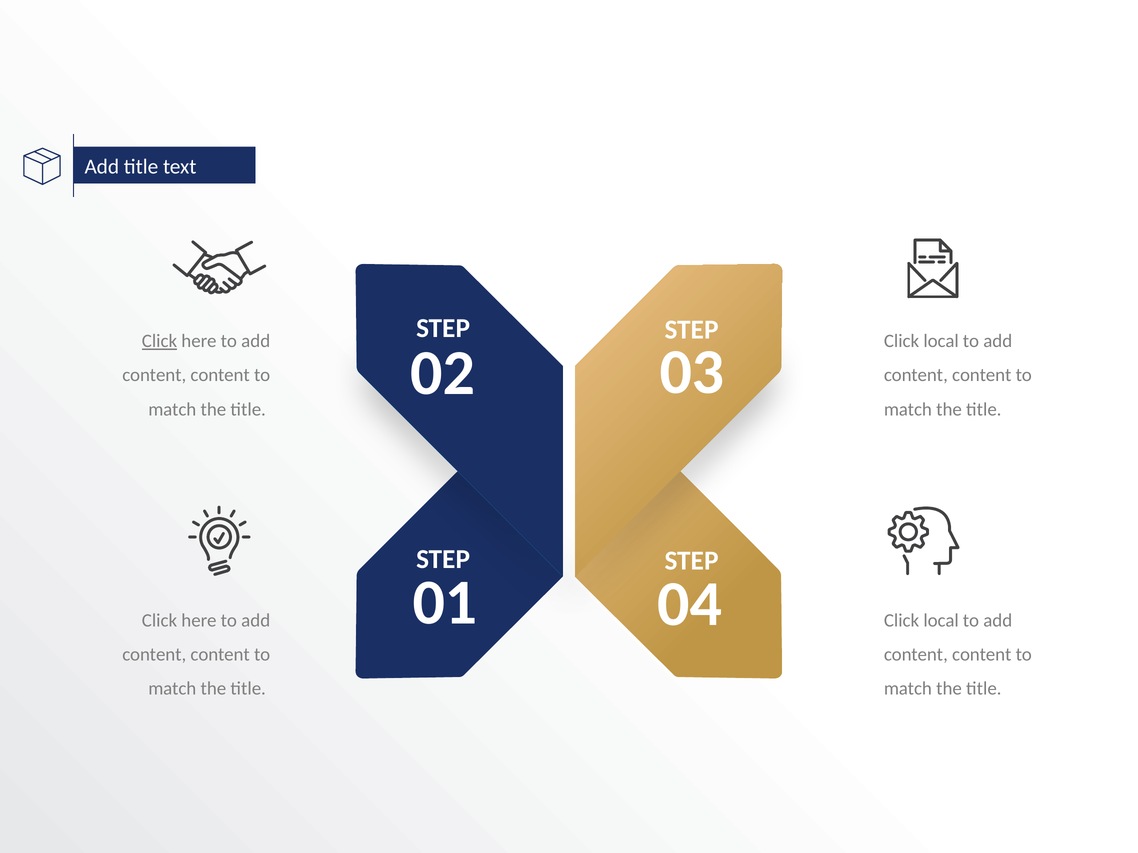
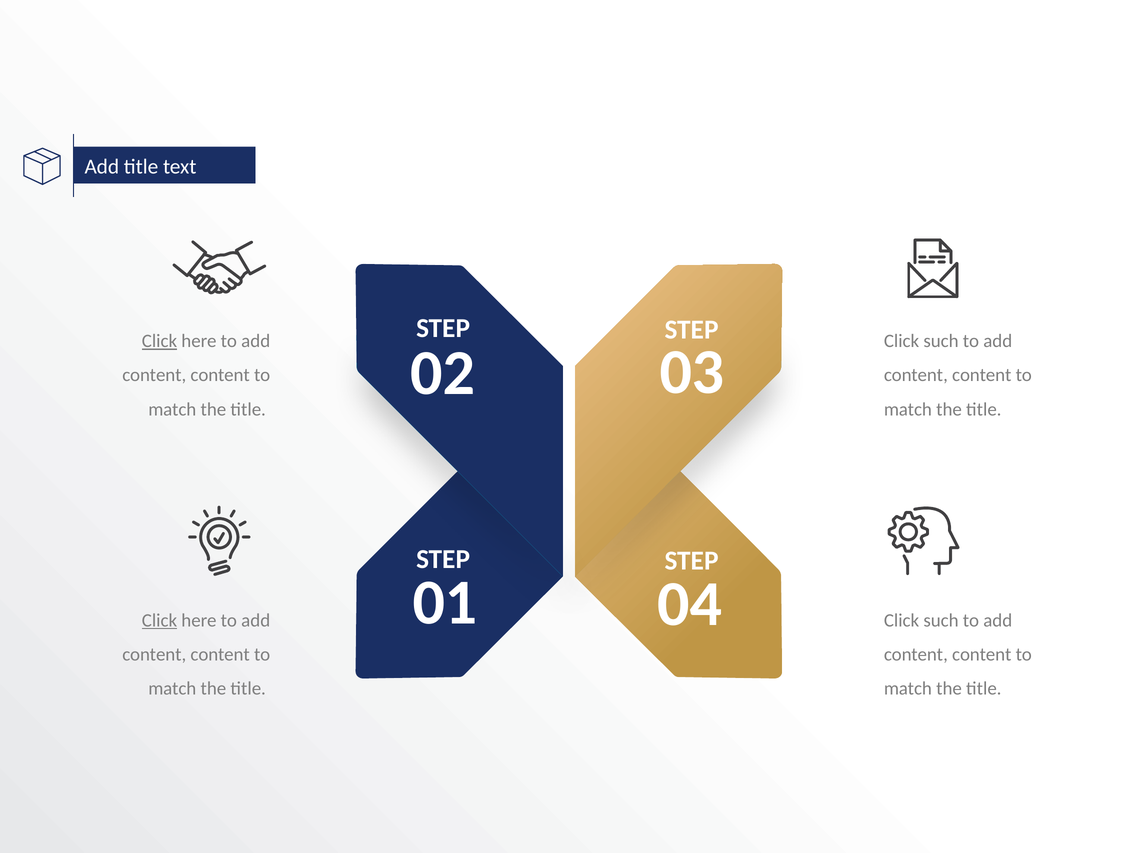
local: local -> such (941, 341)
Click underline: none -> present (159, 621)
local: local -> such (941, 621)
